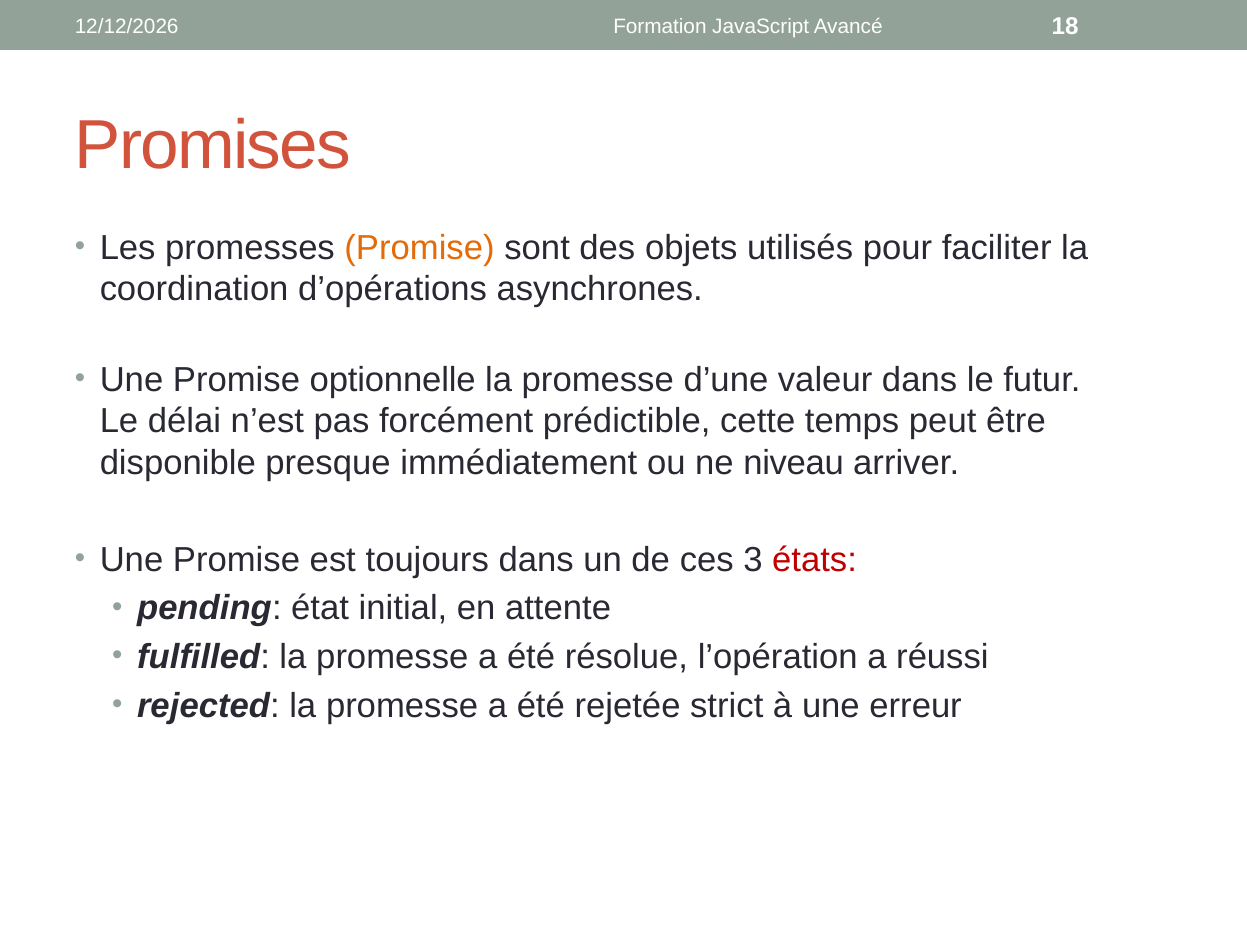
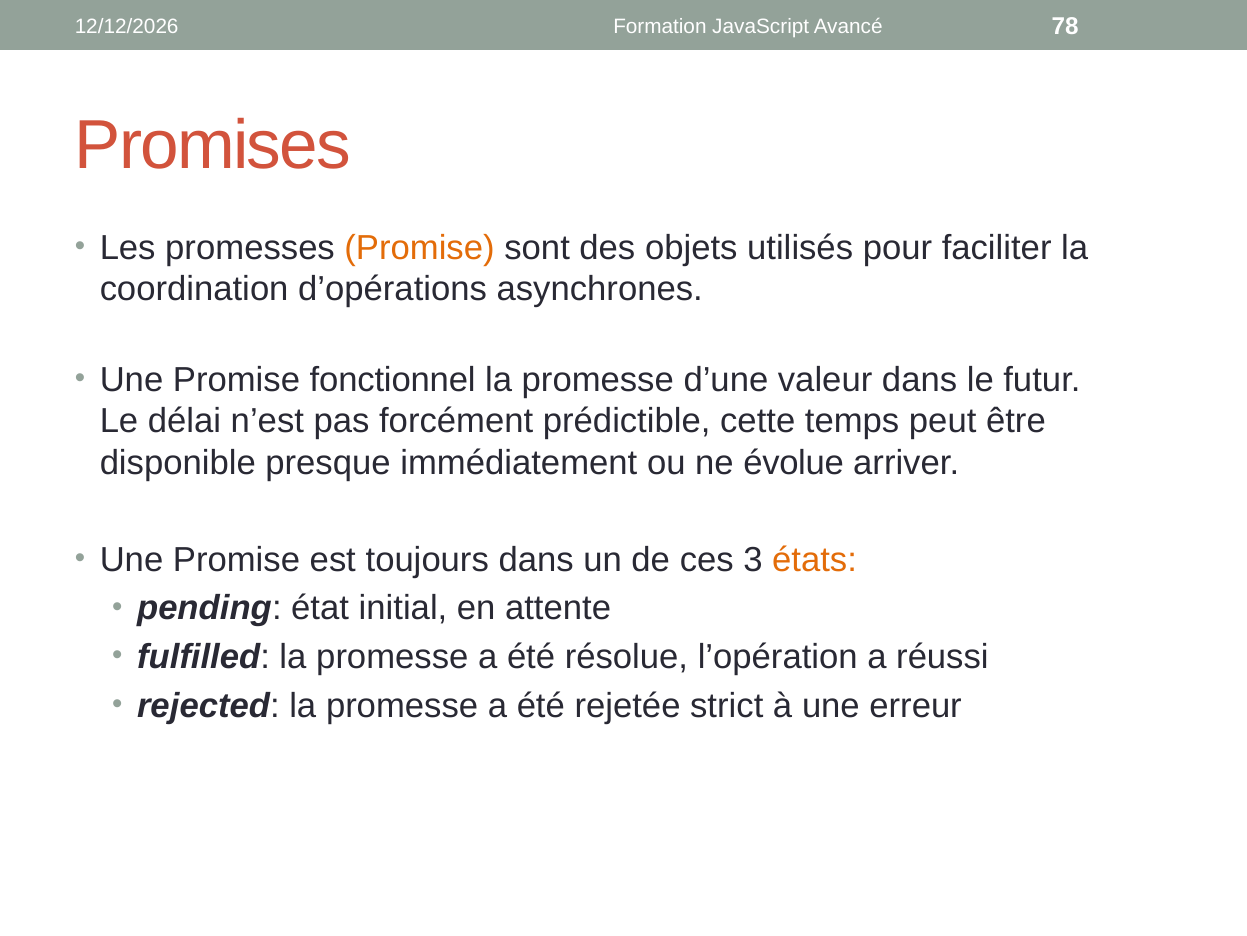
18: 18 -> 78 (1065, 27)
optionnelle: optionnelle -> fonctionnel (393, 379)
niveau: niveau -> évolue (794, 463)
états colour: red -> orange (815, 560)
